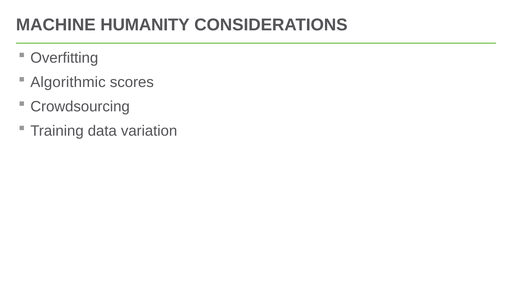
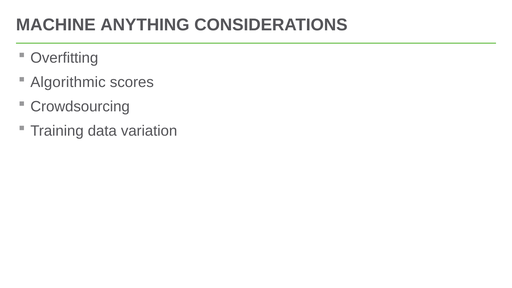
HUMANITY: HUMANITY -> ANYTHING (145, 25)
